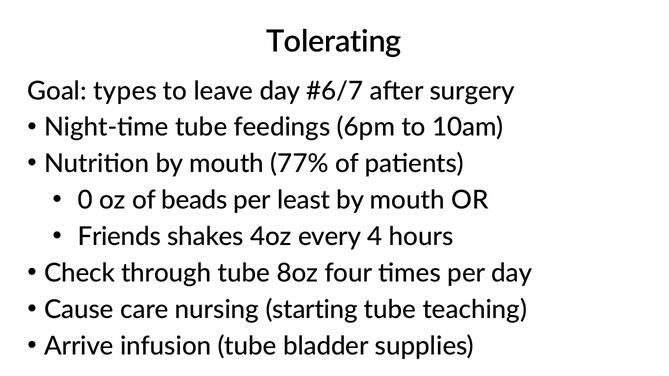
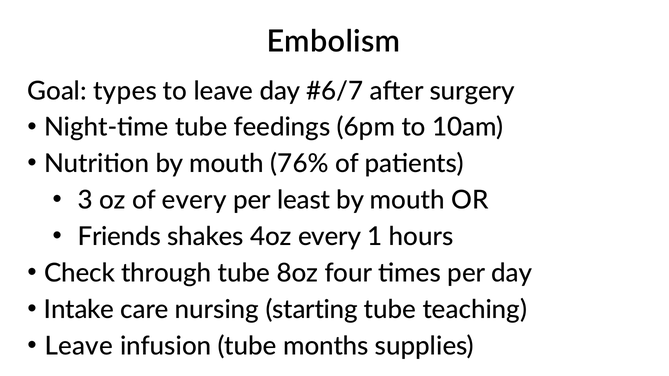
Tolerating: Tolerating -> Embolism (333, 41)
77%: 77% -> 76% (300, 164)
0: 0 -> 3 (85, 200)
of beads: beads -> every (194, 200)
4: 4 -> 1 (375, 237)
Cause: Cause -> Intake (79, 310)
Arrive: Arrive -> Leave (79, 346)
bladder: bladder -> months (326, 346)
